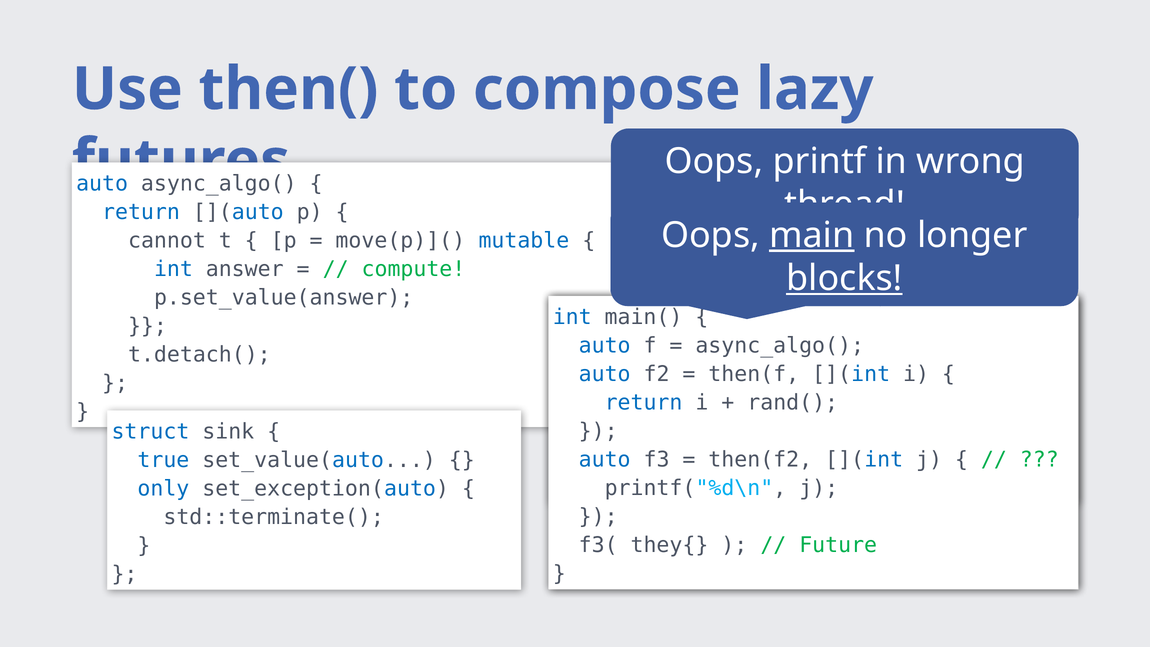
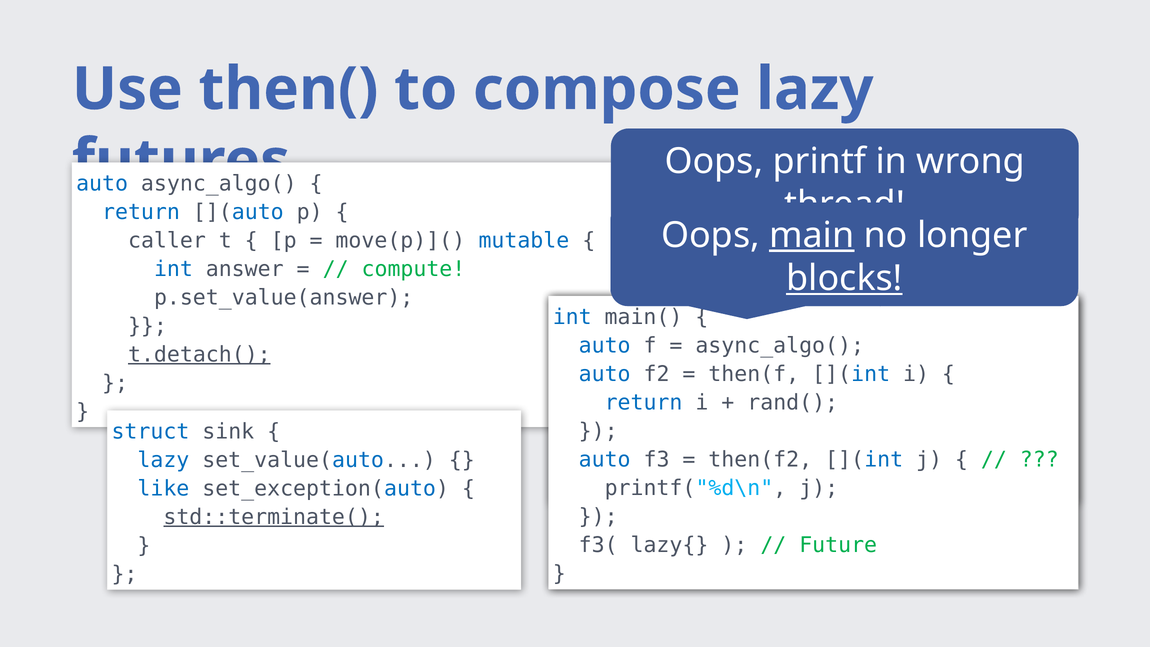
cannot: cannot -> caller (167, 241)
t.detach( underline: none -> present (199, 354)
true: true -> lazy (163, 460)
only: only -> like (163, 489)
std::terminate( underline: none -> present (274, 517)
they{: they{ -> lazy{ (669, 545)
